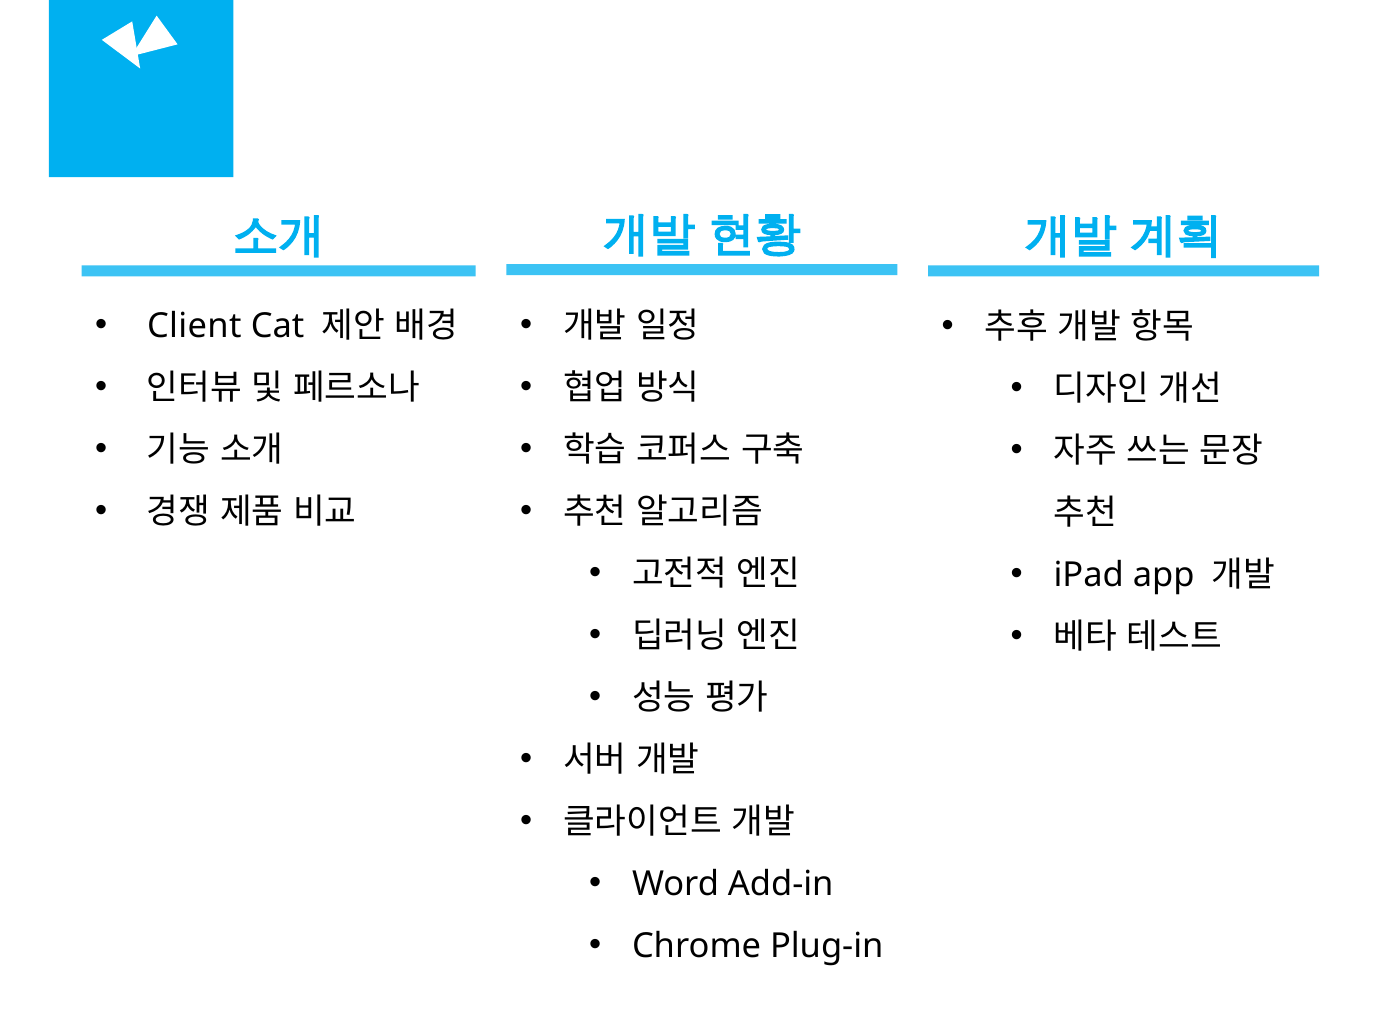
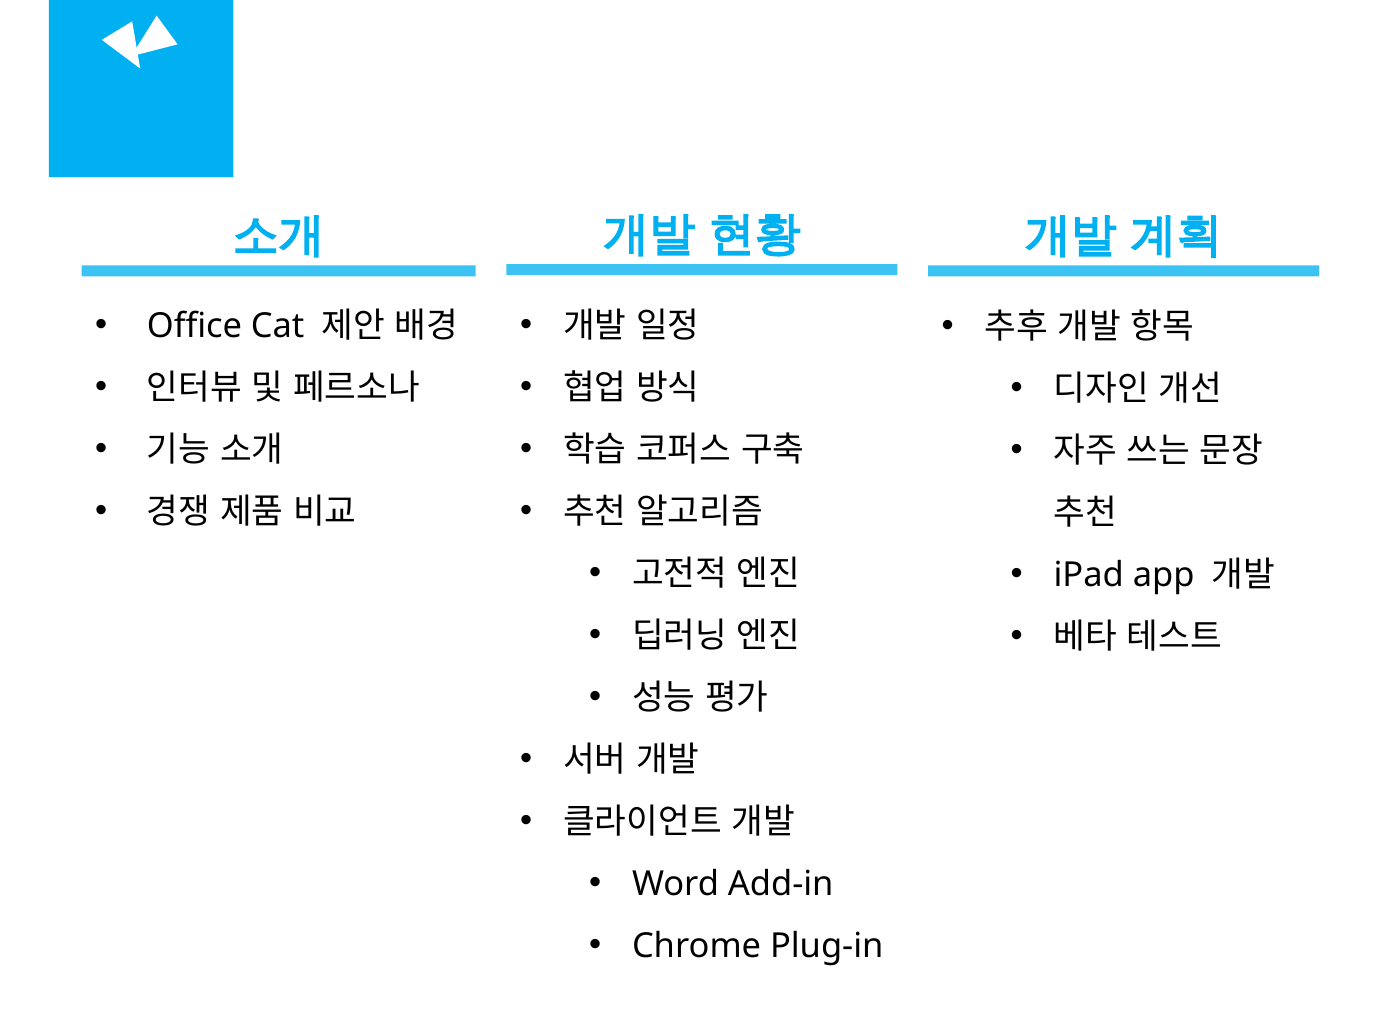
Client: Client -> Office (194, 326)
